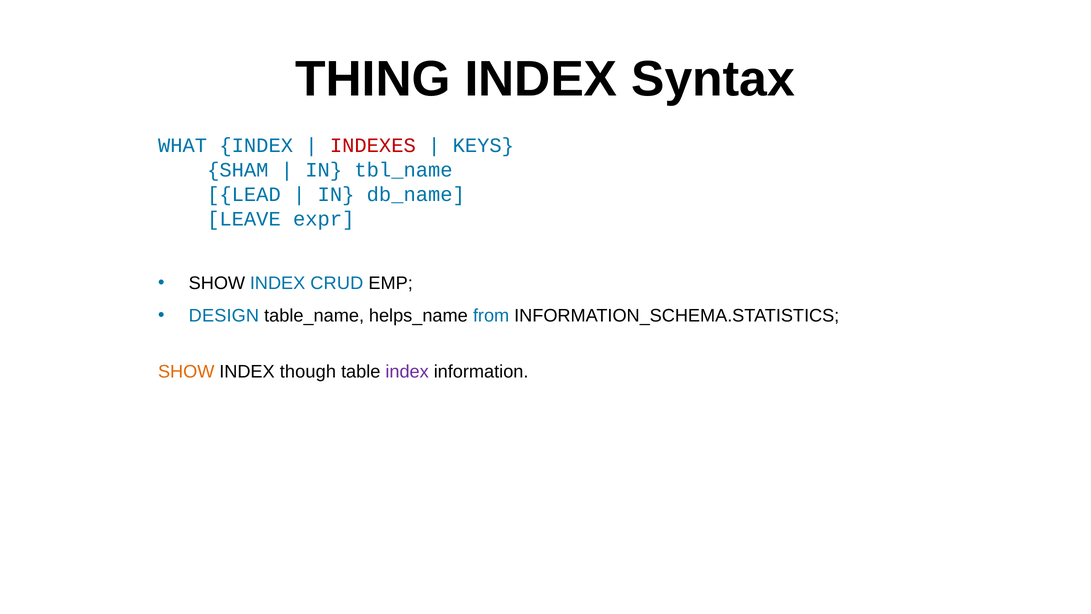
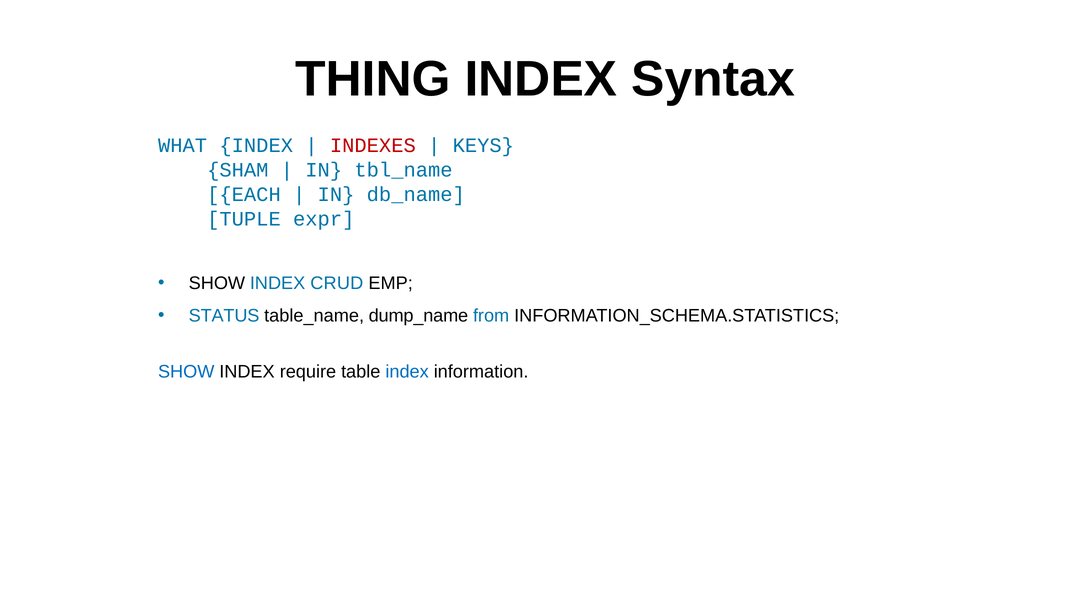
LEAD: LEAD -> EACH (244, 194)
LEAVE: LEAVE -> TUPLE (244, 219)
DESIGN: DESIGN -> STATUS (224, 316)
helps_name: helps_name -> dump_name (418, 316)
SHOW colour: orange -> blue (186, 372)
though: though -> require (308, 372)
index colour: purple -> blue (407, 372)
